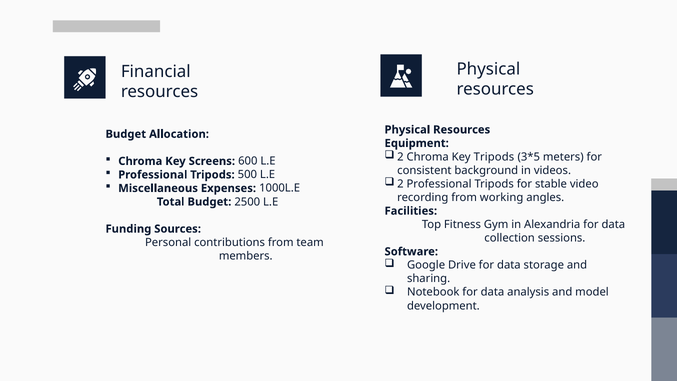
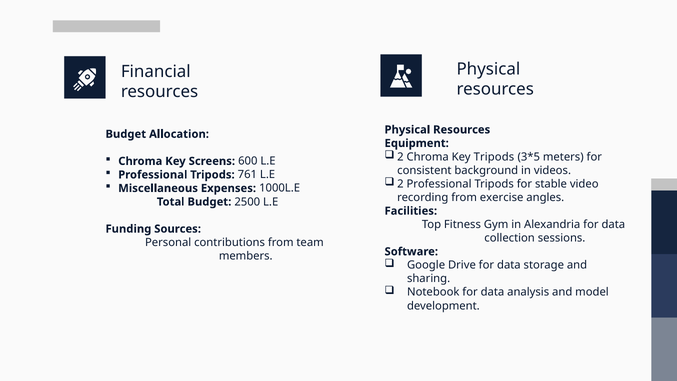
500: 500 -> 761 (247, 175)
working: working -> exercise (502, 197)
